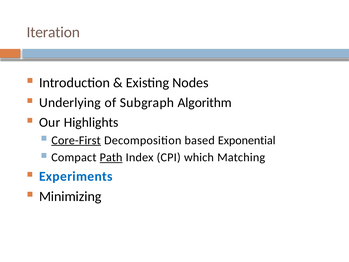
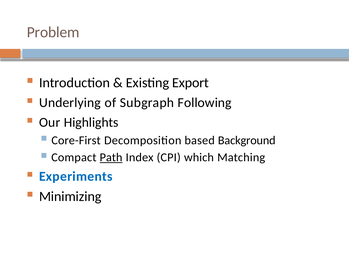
Iteration: Iteration -> Problem (53, 32)
Nodes: Nodes -> Export (191, 83)
Algorithm: Algorithm -> Following (205, 103)
Core-First underline: present -> none (76, 140)
Exponential: Exponential -> Background (247, 140)
